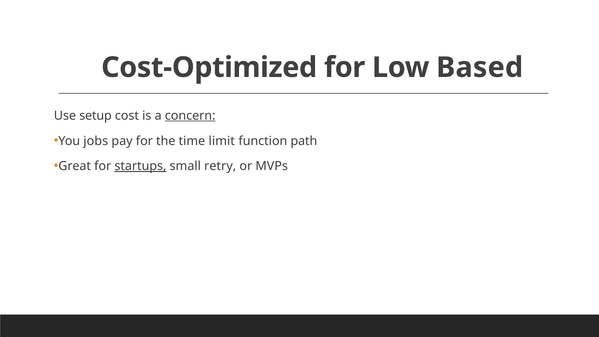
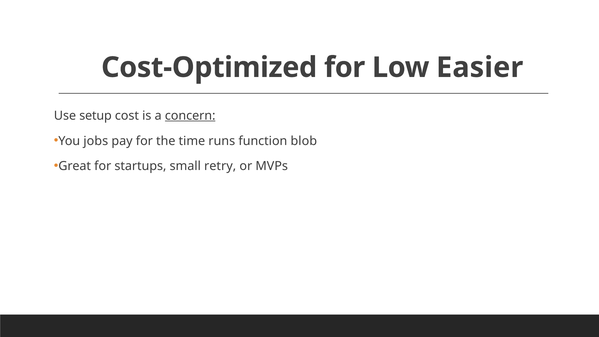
Based: Based -> Easier (480, 67)
limit: limit -> runs (222, 141)
path: path -> blob (304, 141)
startups underline: present -> none (140, 166)
